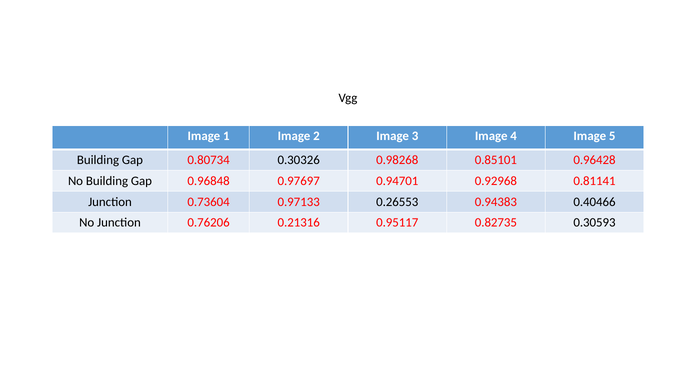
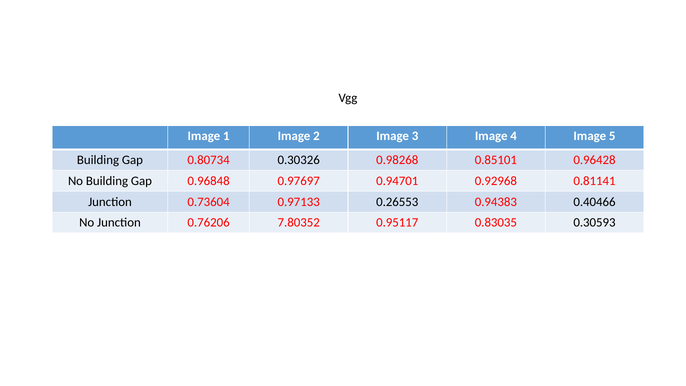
0.21316: 0.21316 -> 7.80352 (299, 223)
0.82735: 0.82735 -> 0.83035 (496, 223)
